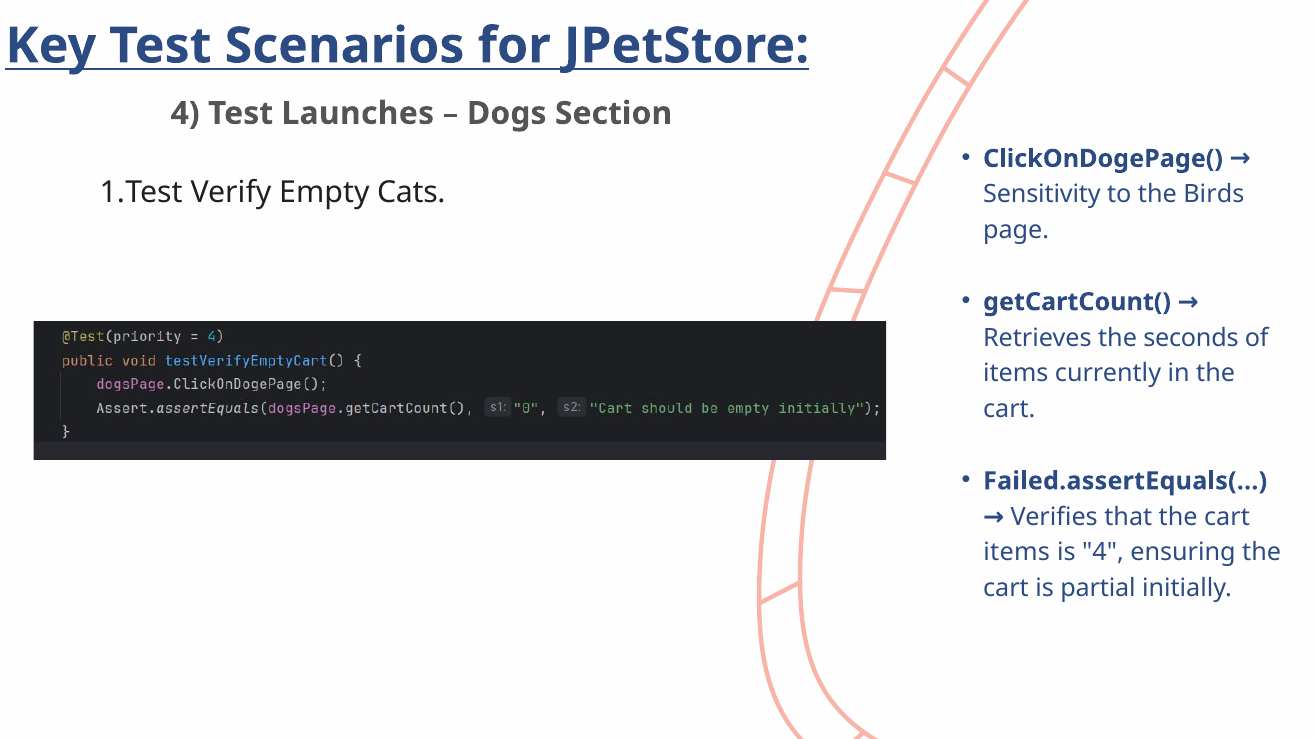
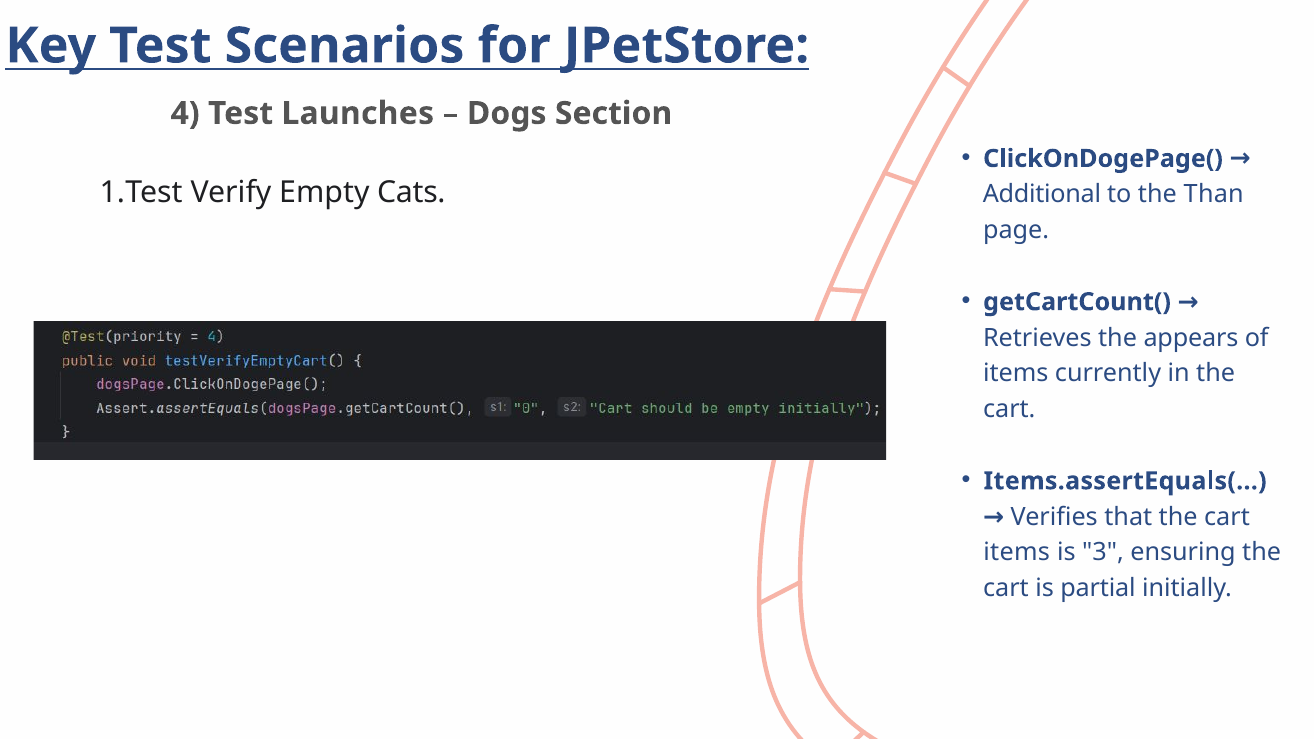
Sensitivity: Sensitivity -> Additional (1042, 195)
Birds: Birds -> Than (1214, 195)
seconds: seconds -> appears (1191, 338)
Failed.assertEquals(: Failed.assertEquals( -> Items.assertEquals( (1125, 481)
is 4: 4 -> 3 (1103, 553)
